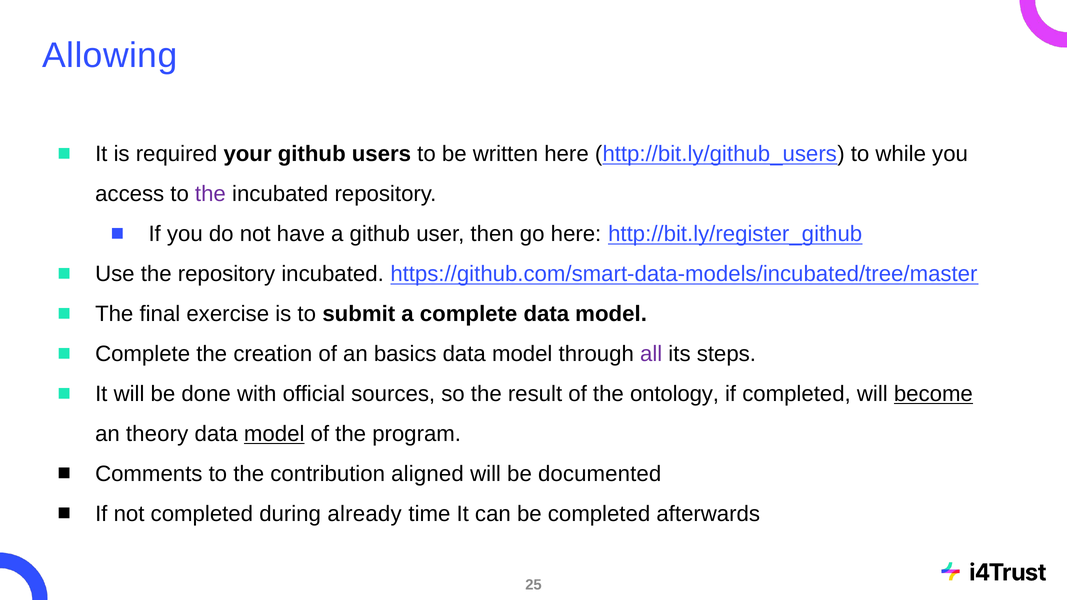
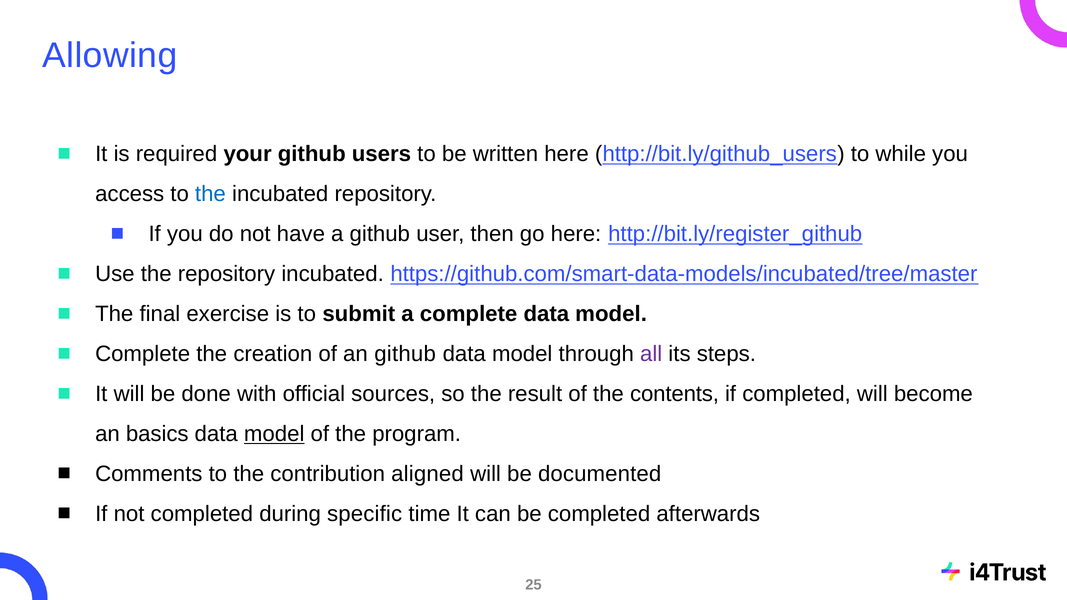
the colour: purple -> blue (210, 194)
an basics: basics -> github (405, 354)
ontology: ontology -> contents (675, 394)
become underline: present -> none (933, 394)
theory: theory -> basics (157, 434)
already: already -> specific (365, 514)
